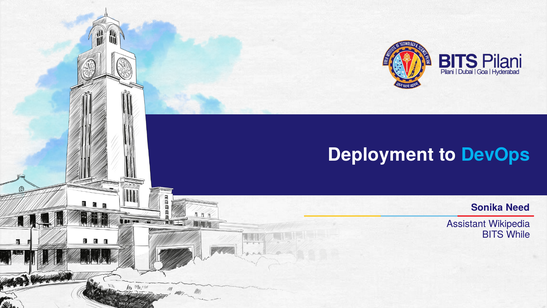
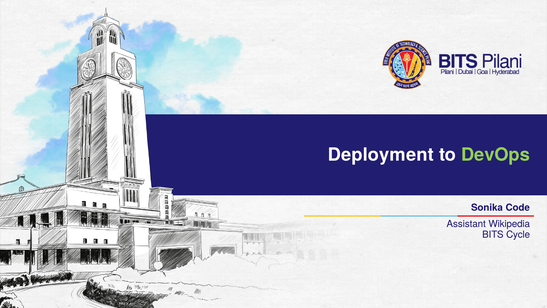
DevOps colour: light blue -> light green (496, 155)
Need: Need -> Code (518, 207)
While: While -> Cycle (518, 234)
